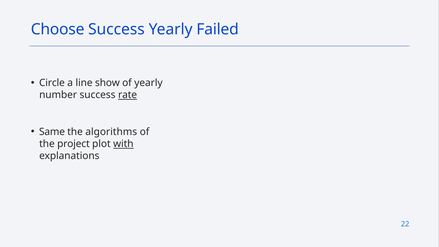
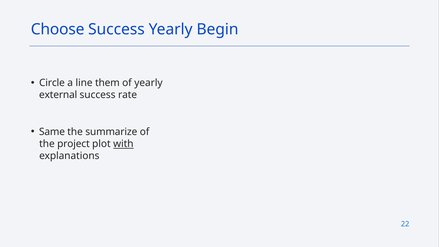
Failed: Failed -> Begin (217, 29)
show: show -> them (107, 83)
number: number -> external (58, 95)
rate underline: present -> none (128, 95)
algorithms: algorithms -> summarize (111, 132)
